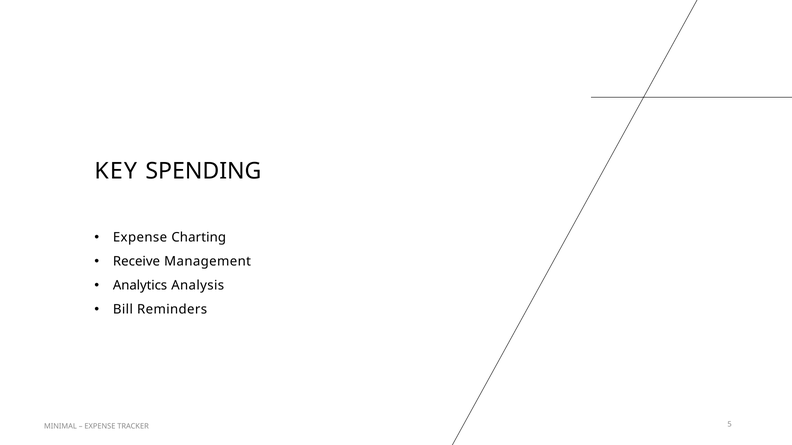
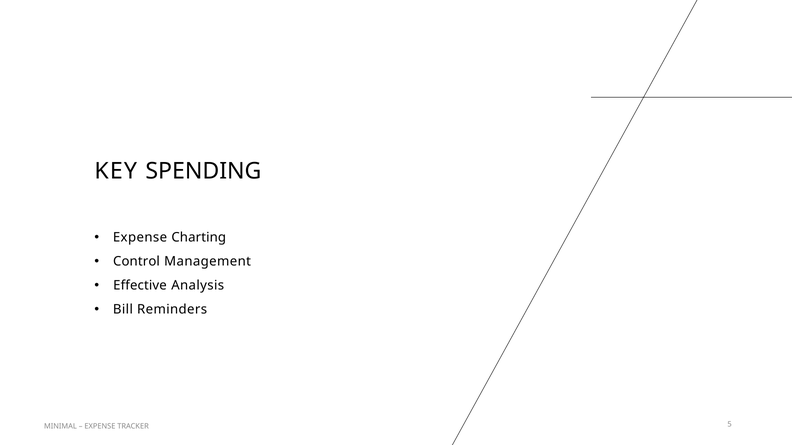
Receive: Receive -> Control (136, 262)
Analytics: Analytics -> Effective (140, 286)
